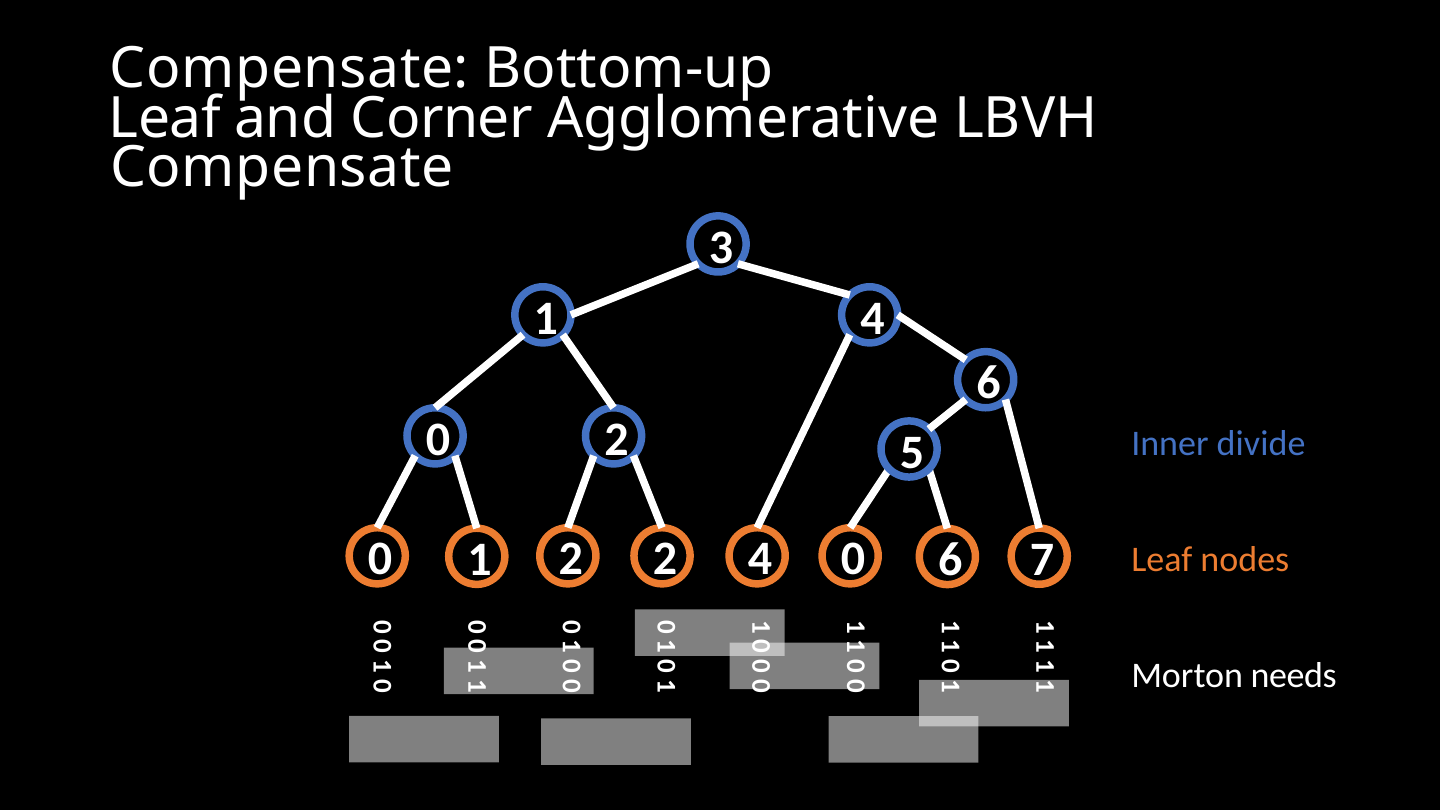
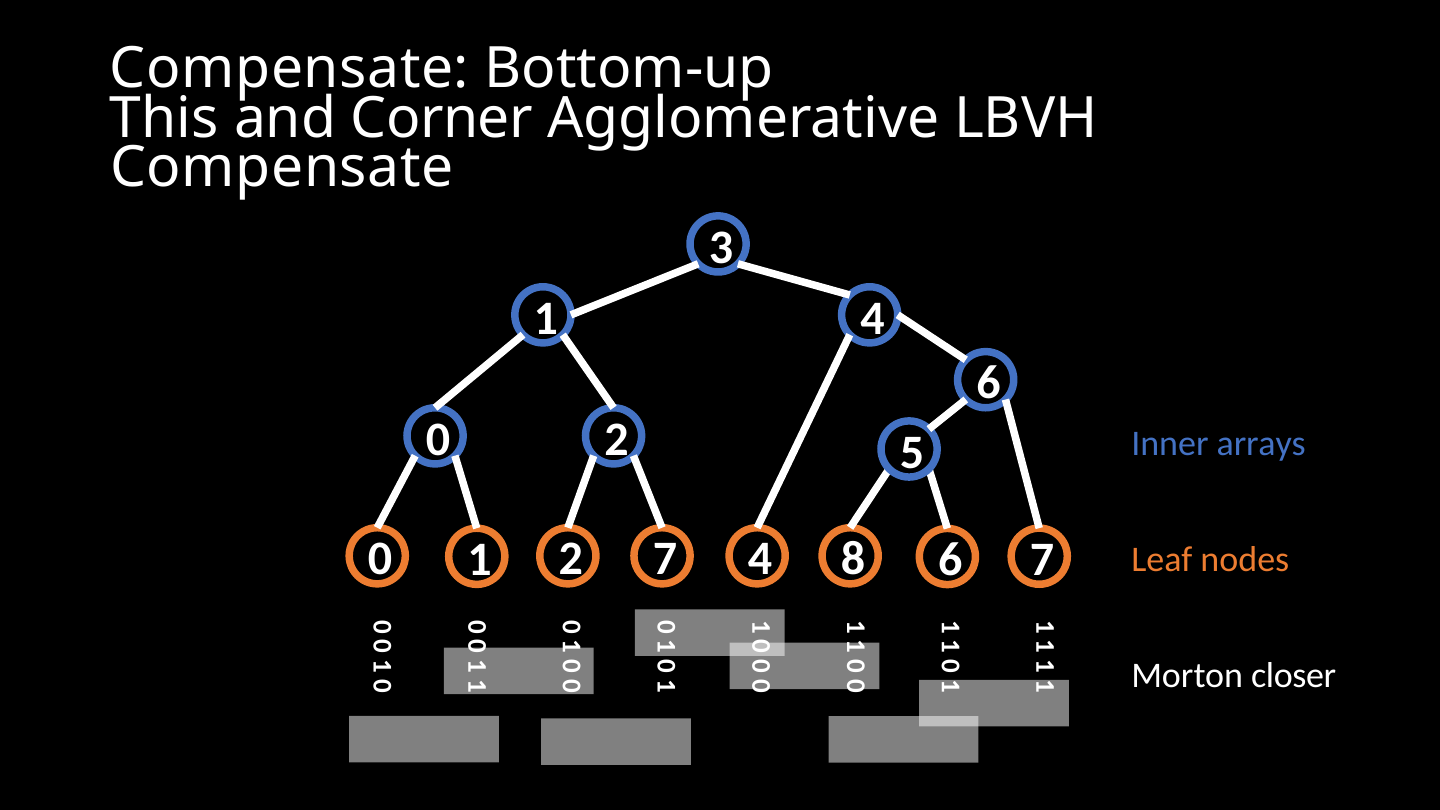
Leaf: Leaf -> This (164, 118)
divide: divide -> arrays (1261, 444)
2: 2 -> 7 (665, 559)
4 0: 0 -> 8 (853, 559)
needs: needs -> closer (1294, 676)
